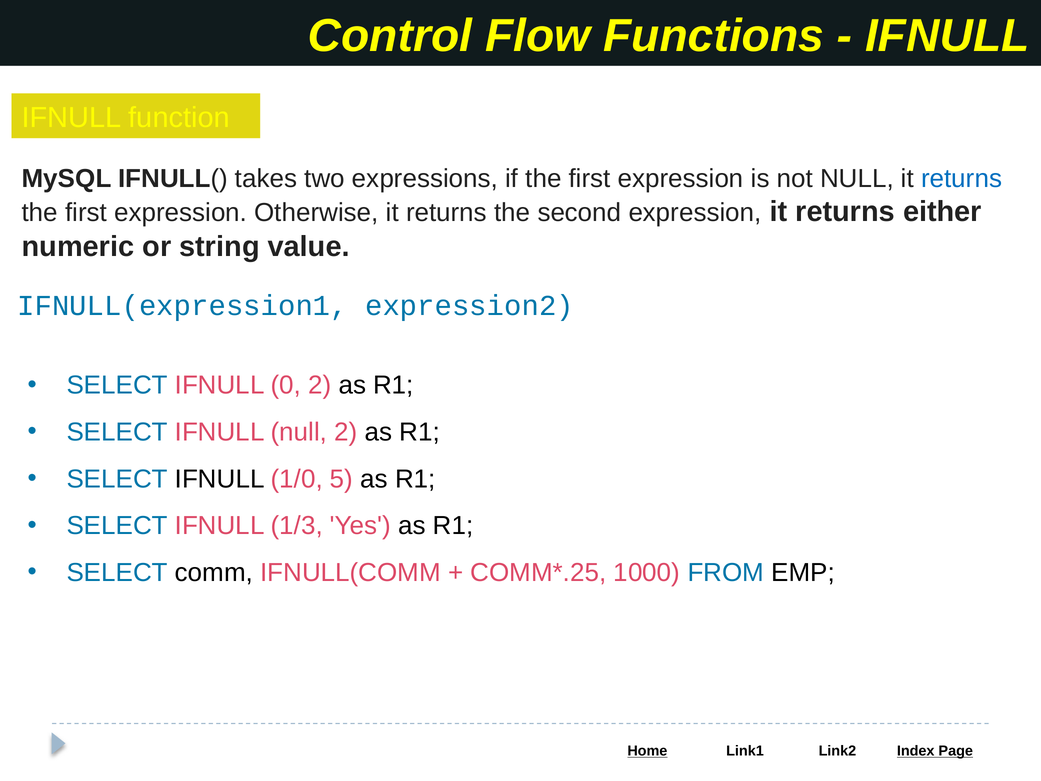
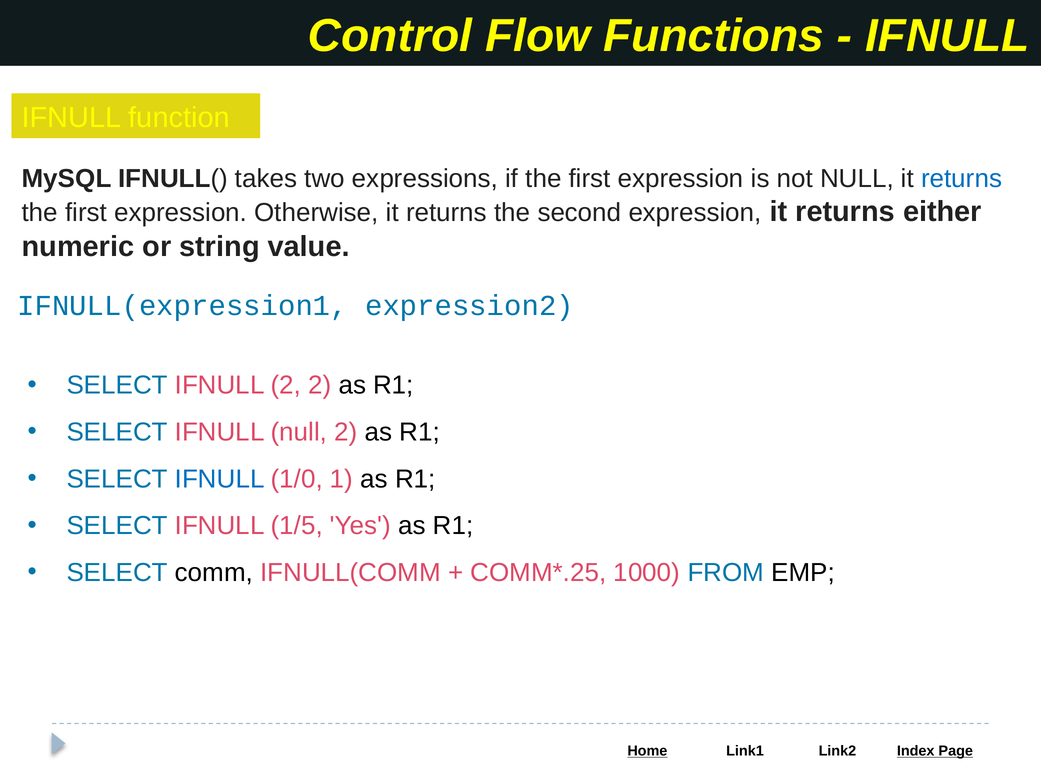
IFNULL 0: 0 -> 2 (286, 385)
IFNULL colour: black -> blue (220, 479)
5: 5 -> 1 (342, 479)
1/3: 1/3 -> 1/5 (297, 526)
